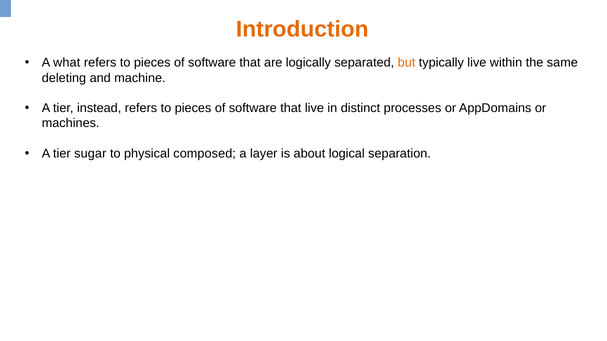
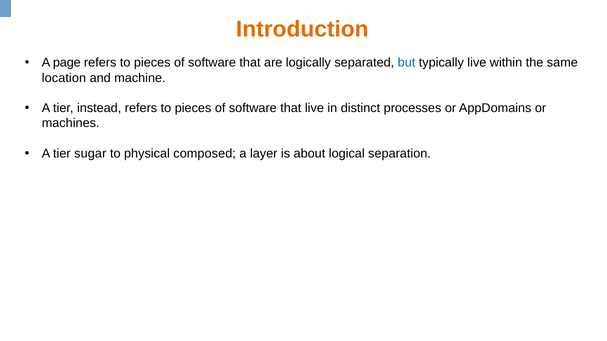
what: what -> page (67, 63)
but colour: orange -> blue (407, 63)
deleting: deleting -> location (64, 78)
